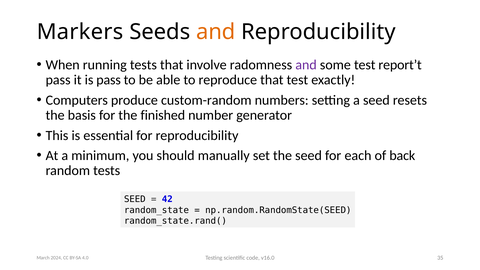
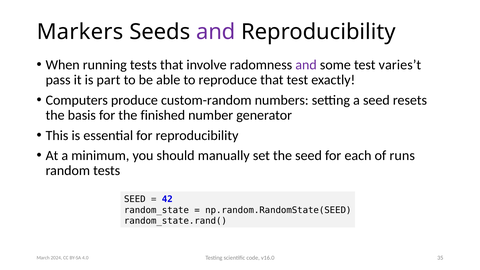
and colour: orange -> purple (216, 32)
report’t: report’t -> varies’t (400, 65)
is pass: pass -> part (108, 80)
back: back -> runs (402, 156)
